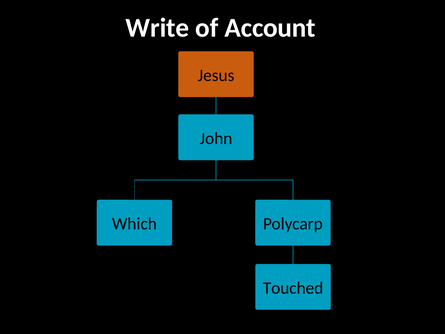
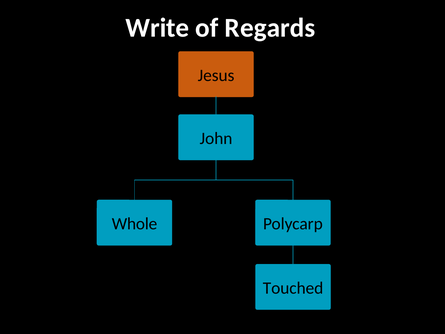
Account: Account -> Regards (270, 28)
Which: Which -> Whole (135, 224)
